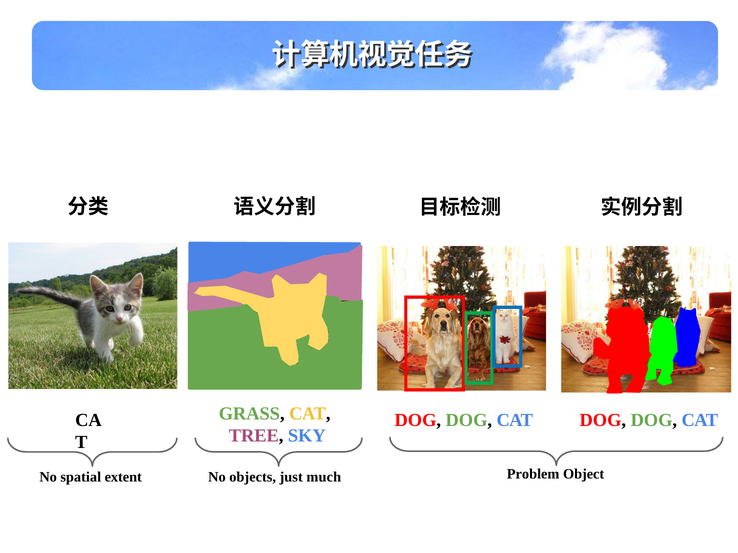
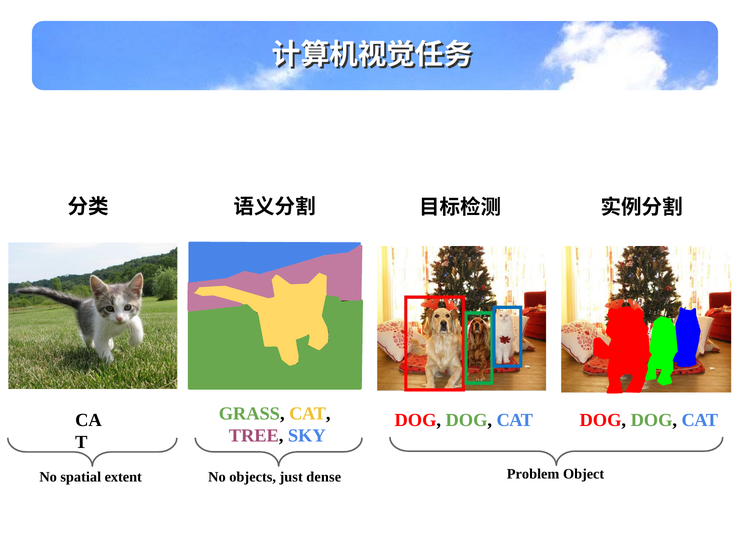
much: much -> dense (324, 477)
